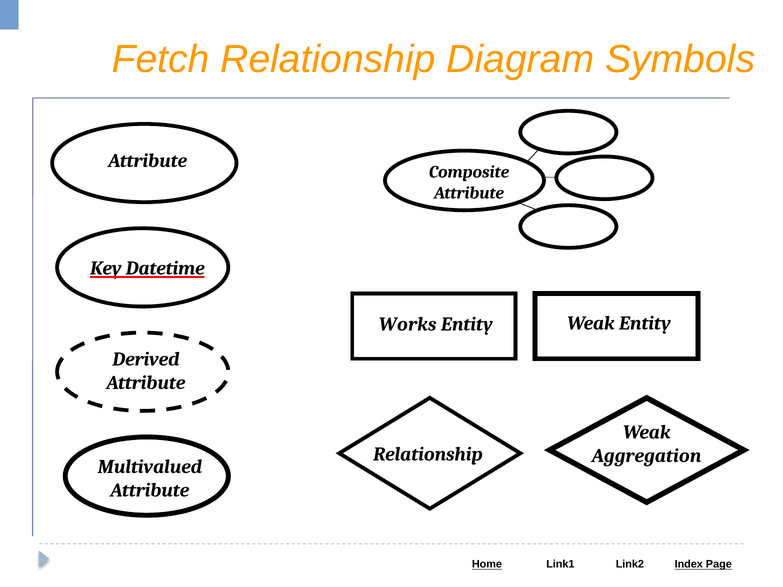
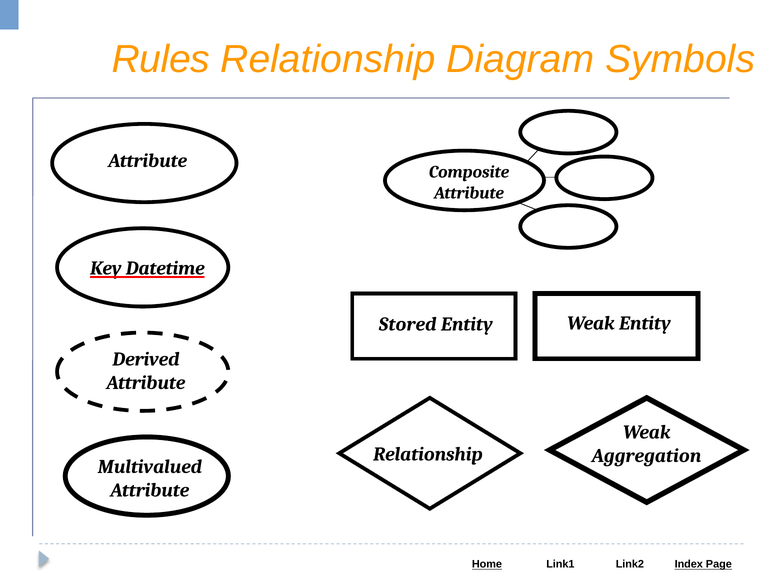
Fetch: Fetch -> Rules (161, 60)
Works: Works -> Stored (408, 324)
